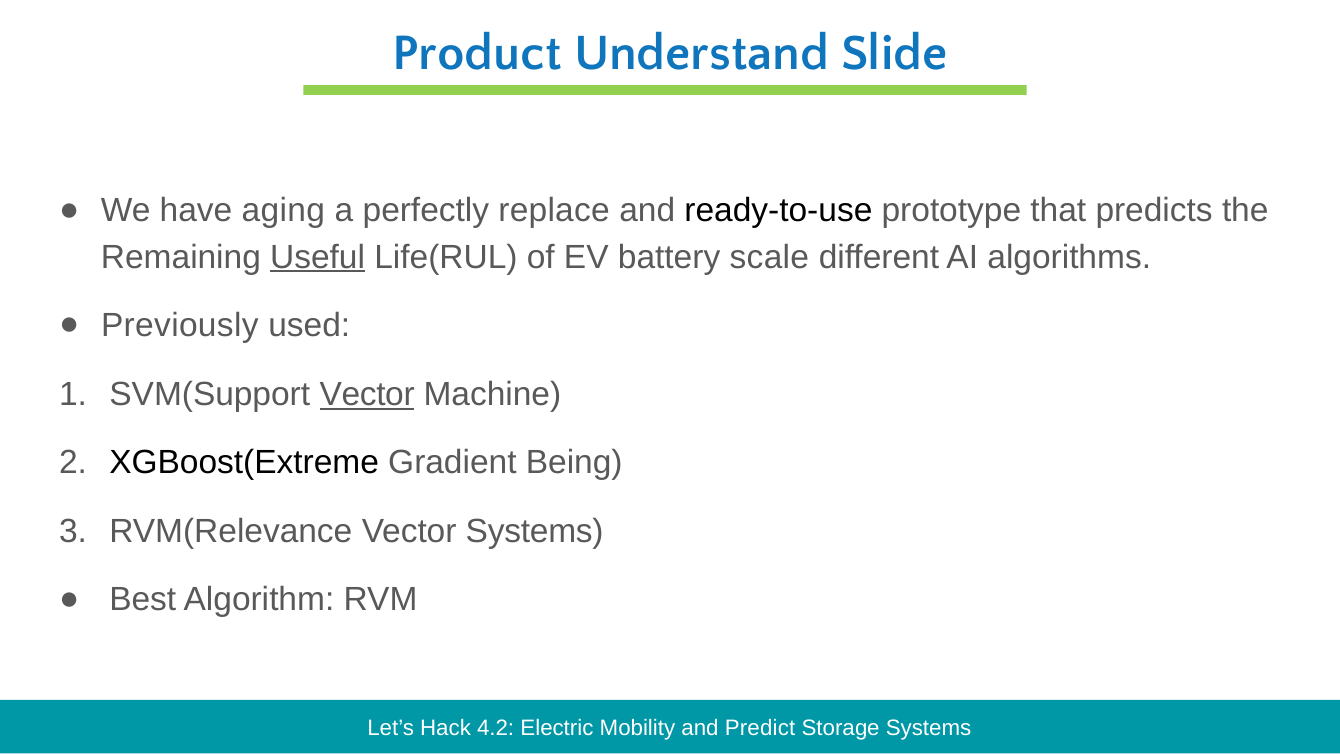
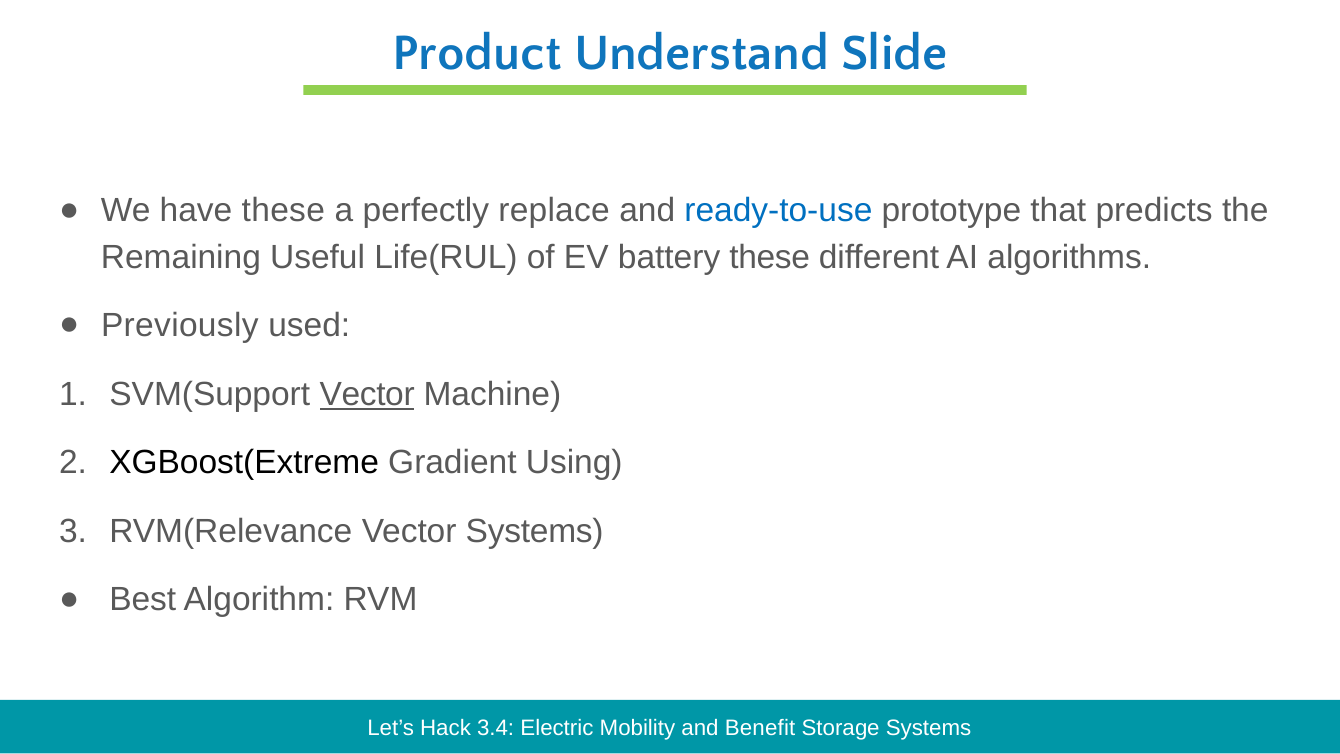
have aging: aging -> these (283, 211)
ready-to-use colour: black -> blue (778, 211)
Useful underline: present -> none (318, 257)
battery scale: scale -> these (770, 257)
Being: Being -> Using (574, 463)
4.2: 4.2 -> 3.4 (496, 728)
Predict: Predict -> Benefit (760, 728)
